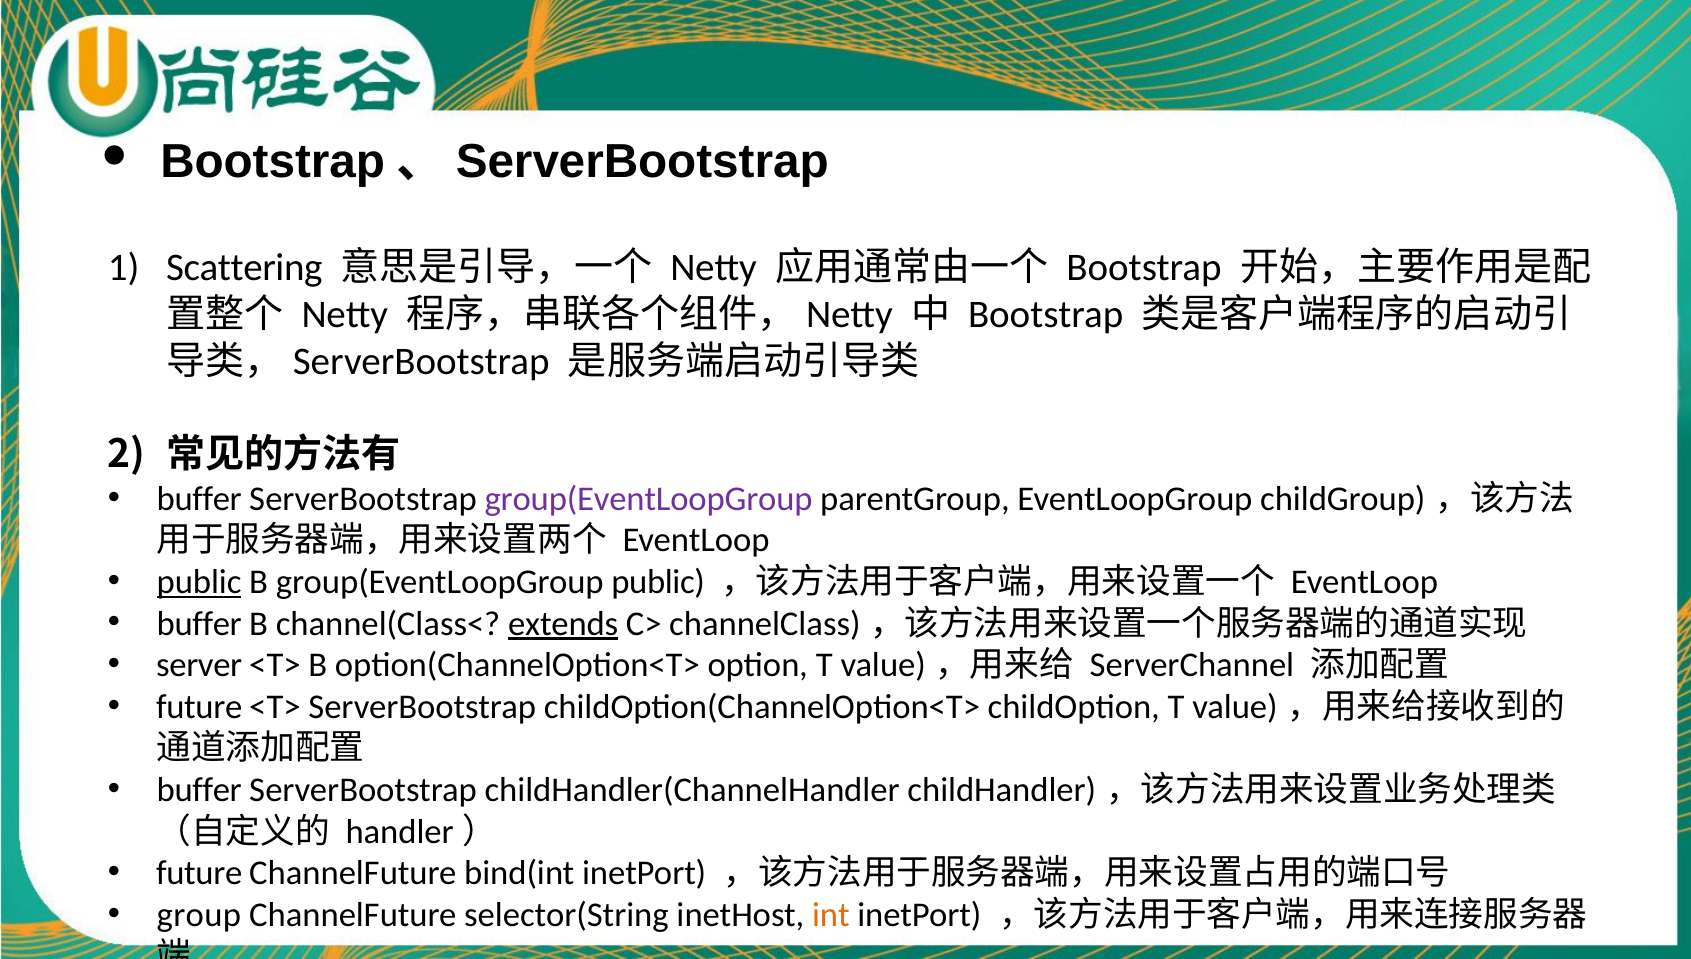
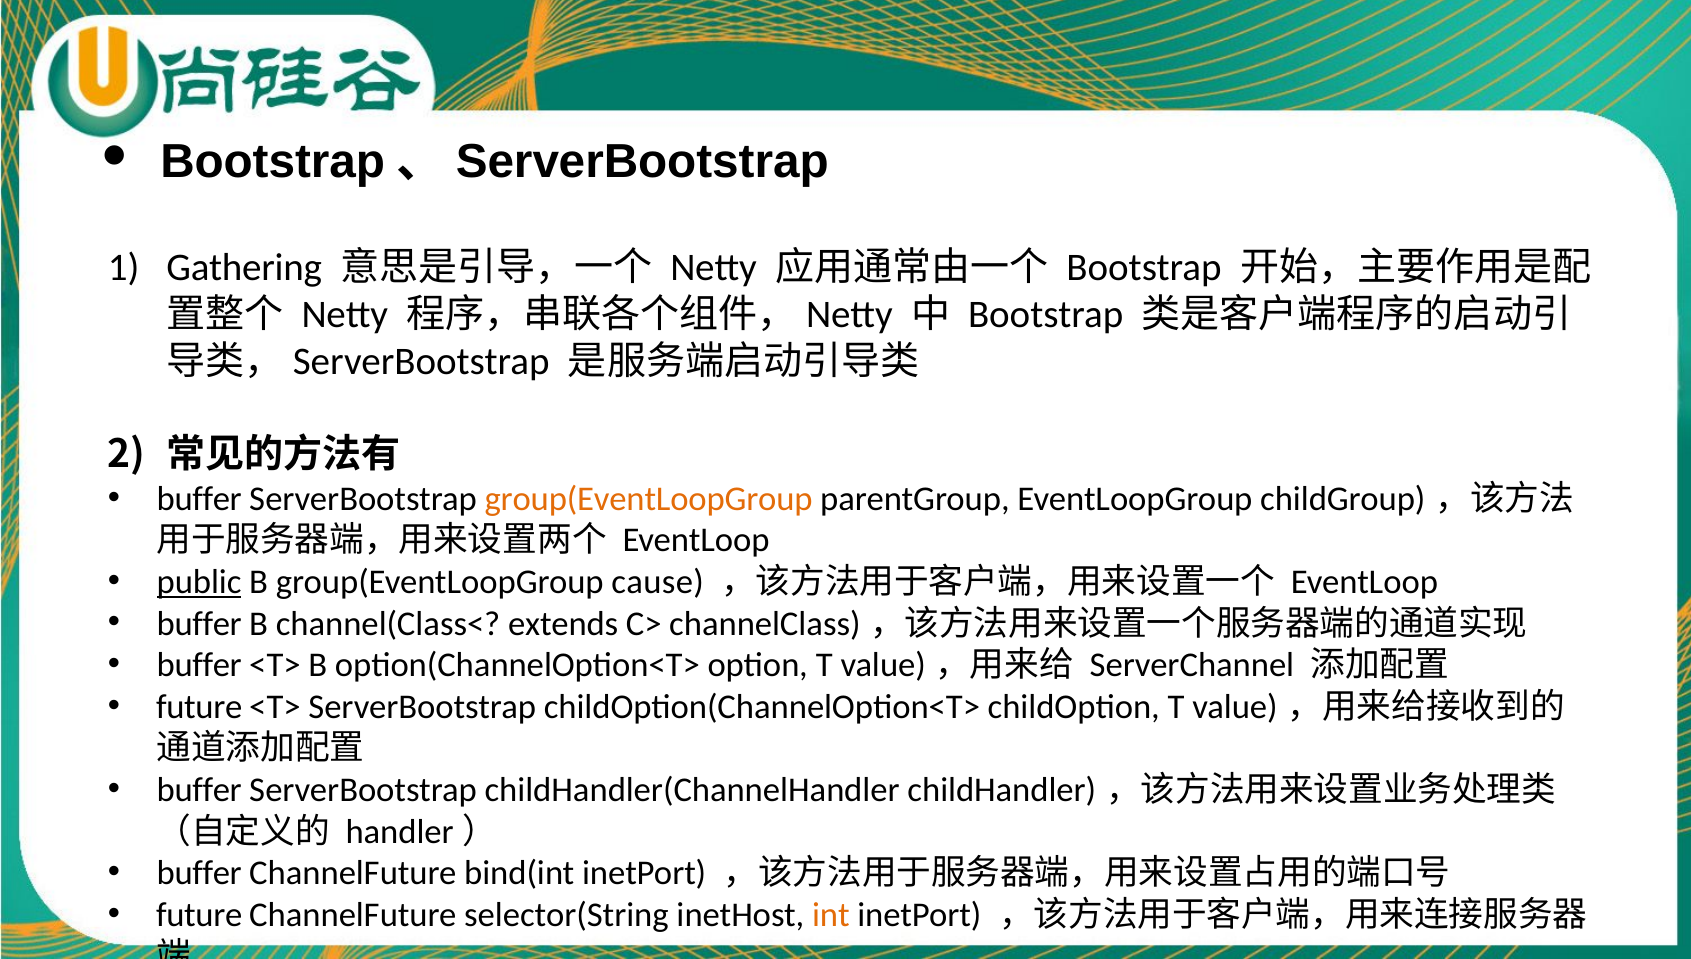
Scattering: Scattering -> Gathering (244, 268)
group(EventLoopGroup colour: purple -> orange (649, 499)
group(EventLoopGroup public: public -> cause (658, 582)
extends underline: present -> none (563, 624)
server: server -> buffer (199, 665)
future: future -> buffer (199, 874)
group: group -> future (199, 915)
